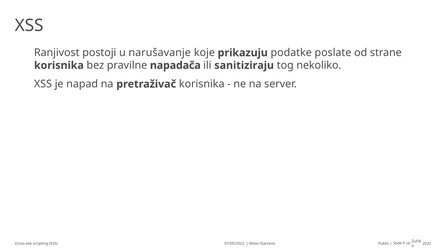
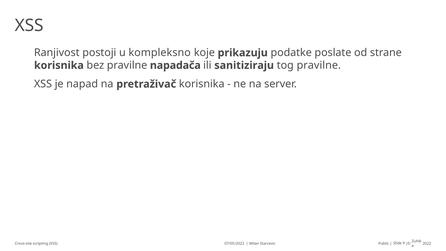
narušavanje: narušavanje -> kompleksno (160, 53)
tog nekoliko: nekoliko -> pravilne (319, 65)
